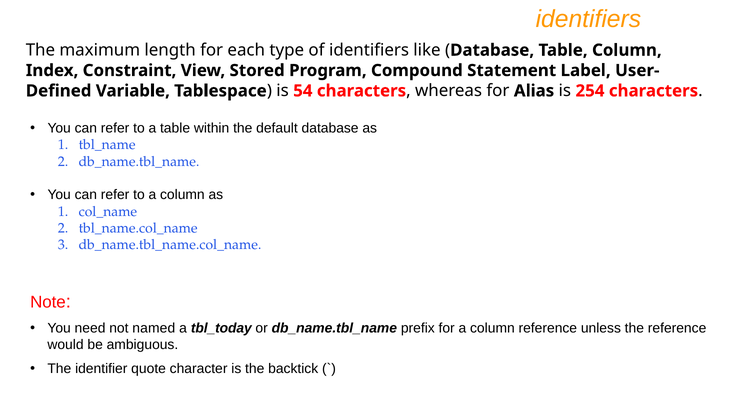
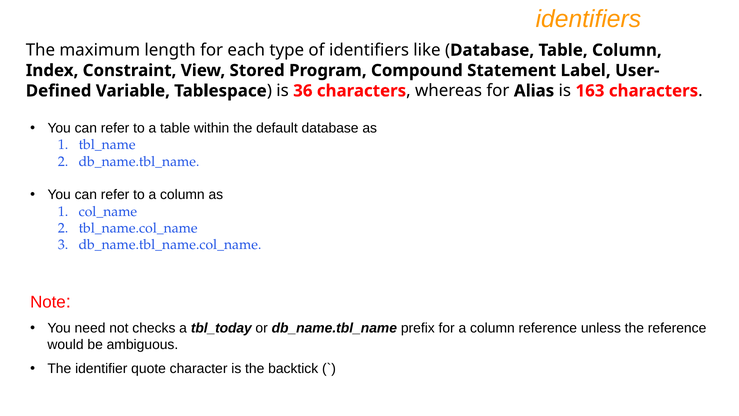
54: 54 -> 36 (303, 91)
254: 254 -> 163 (590, 91)
named: named -> checks (154, 328)
